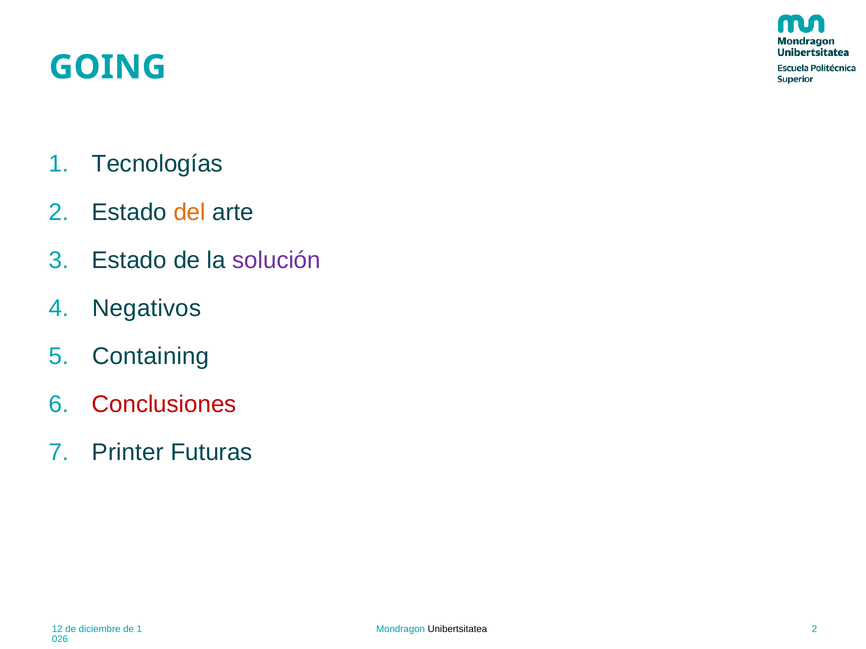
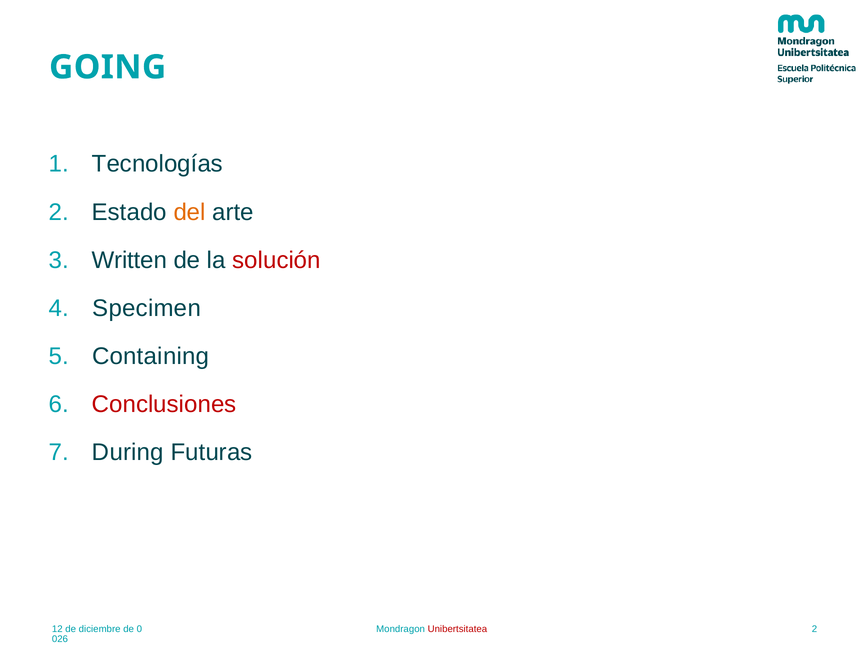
Estado: Estado -> Written (129, 260)
solución colour: purple -> red (277, 260)
Negativos: Negativos -> Specimen (147, 308)
Printer: Printer -> During (128, 453)
de 1: 1 -> 0 (139, 630)
Unibertsitatea colour: black -> red (457, 630)
